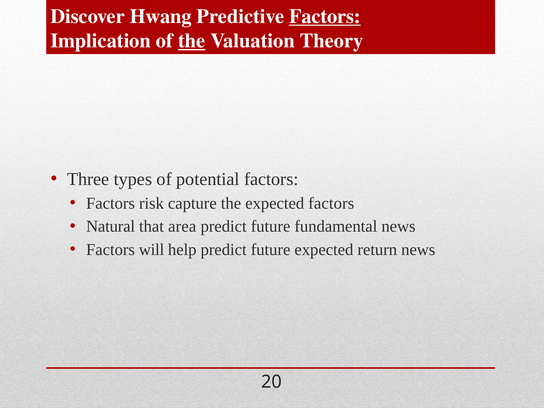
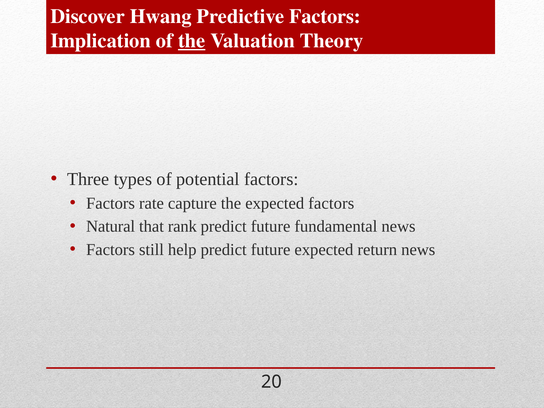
Factors underline: present -> none (325, 16)
risk: risk -> rate (151, 203)
area: area -> rank (182, 226)
will: will -> still (151, 250)
